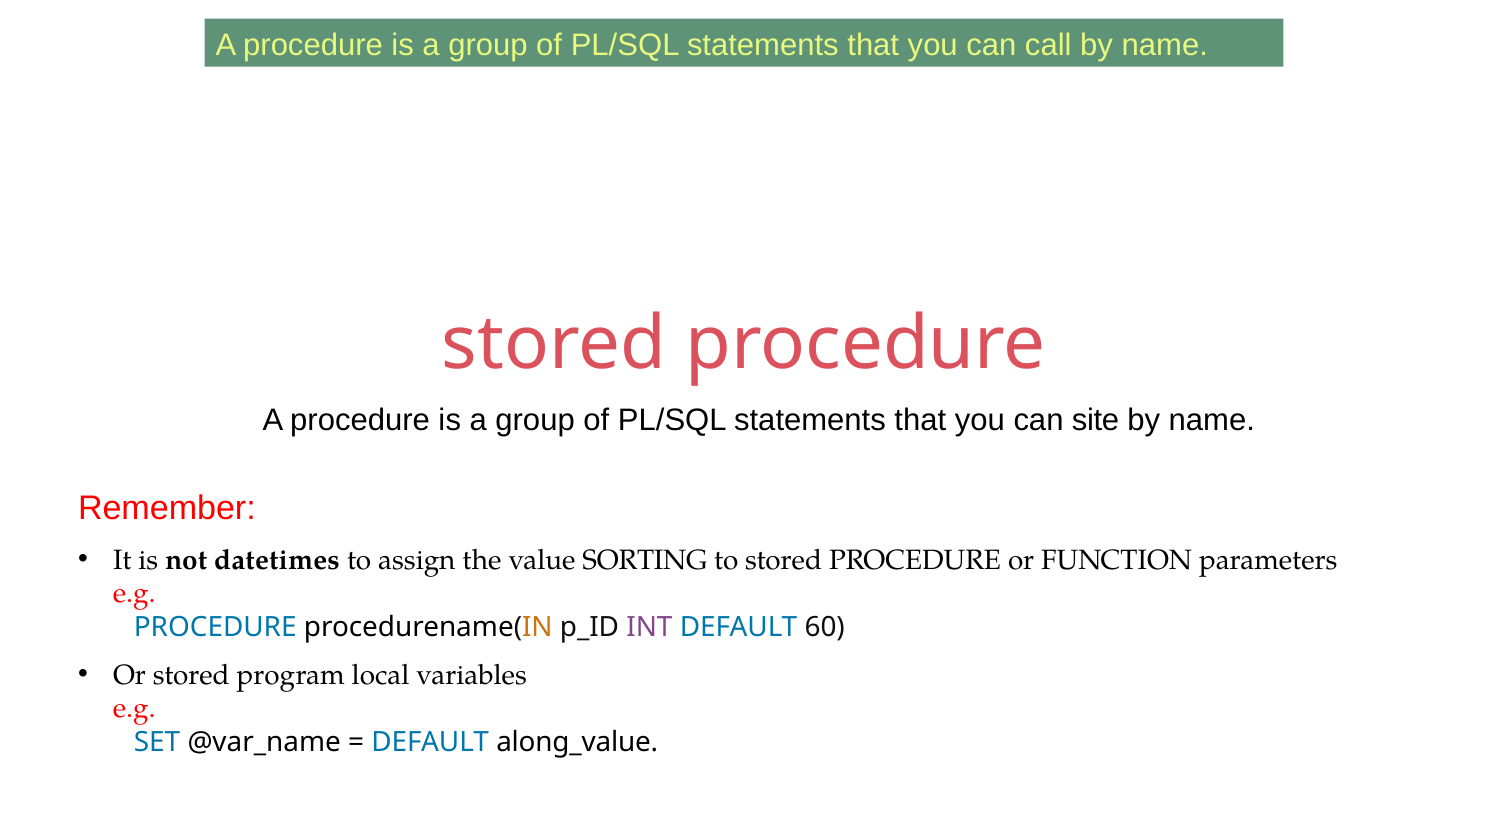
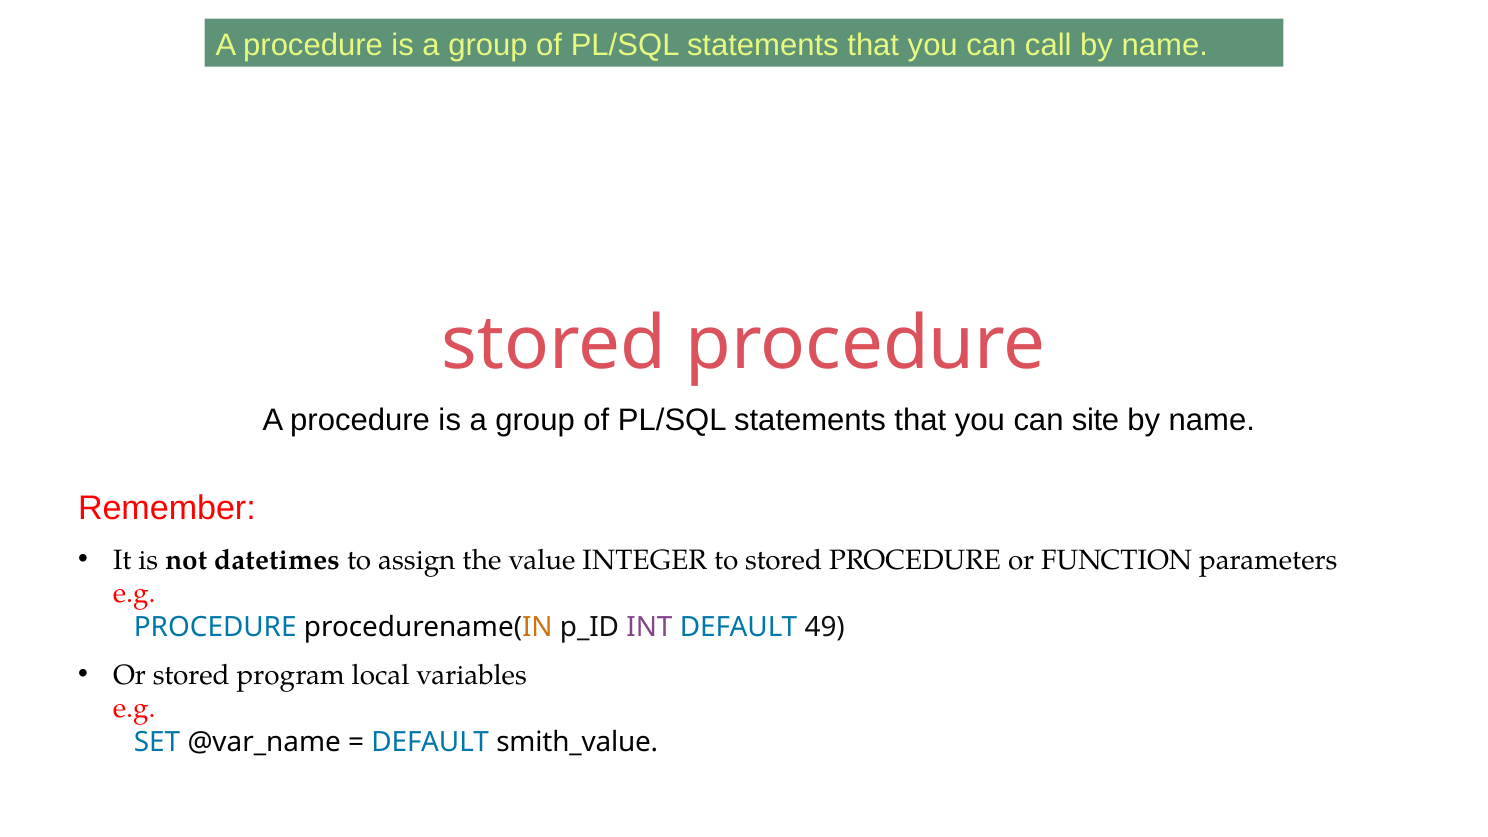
SORTING: SORTING -> INTEGER (645, 560)
60: 60 -> 49 (825, 627)
along_value: along_value -> smith_value (577, 742)
